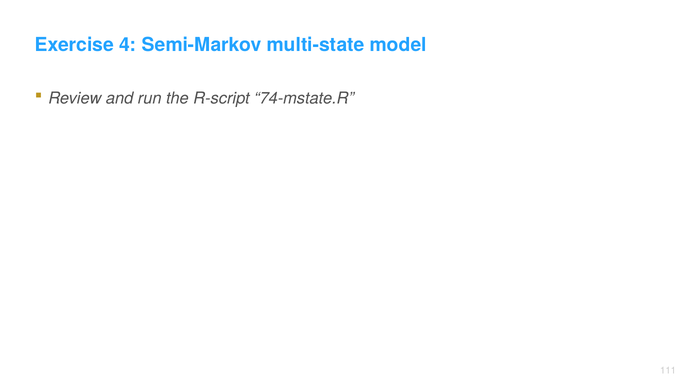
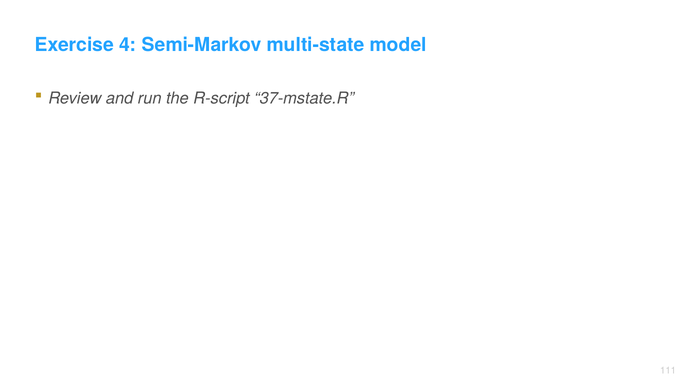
74-mstate.R: 74-mstate.R -> 37-mstate.R (304, 98)
